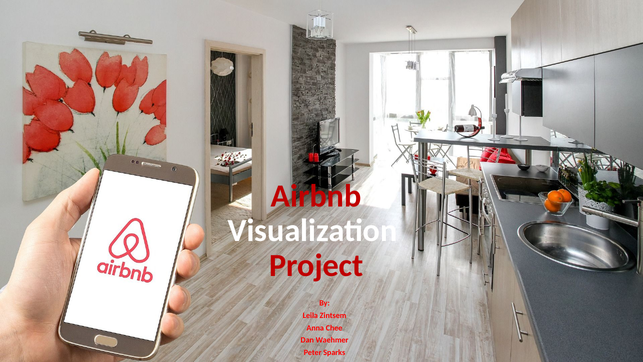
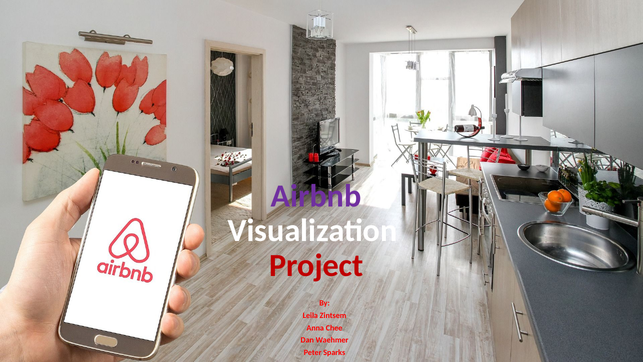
Airbnb colour: red -> purple (316, 196)
